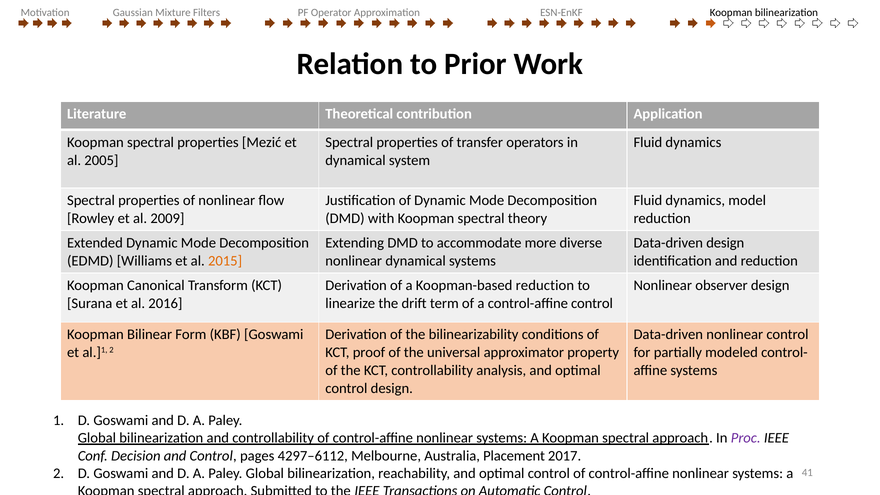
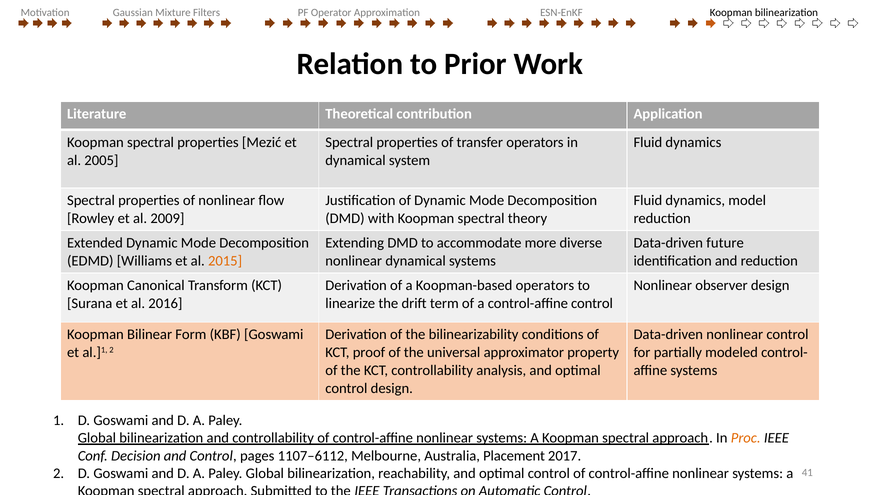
Data-driven design: design -> future (725, 243)
Koopman-based reduction: reduction -> operators (545, 285)
Proc colour: purple -> orange (746, 438)
4297–6112: 4297–6112 -> 1107–6112 (313, 456)
